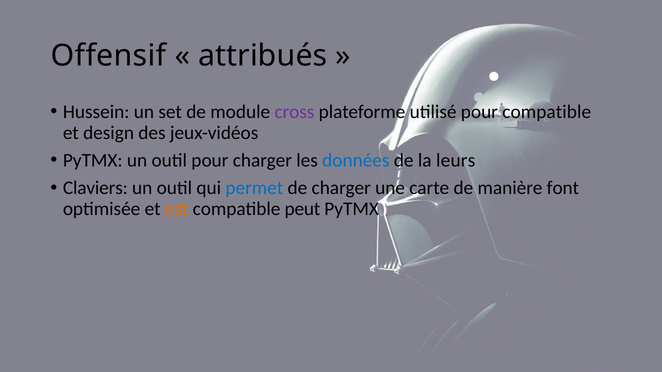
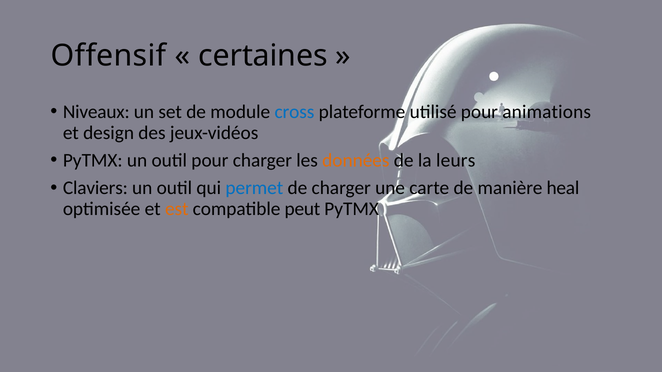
attribués: attribués -> certaines (263, 56)
Hussein: Hussein -> Niveaux (96, 112)
cross colour: purple -> blue (294, 112)
pour compatible: compatible -> animations (547, 112)
données colour: blue -> orange (356, 161)
font: font -> heal (563, 188)
